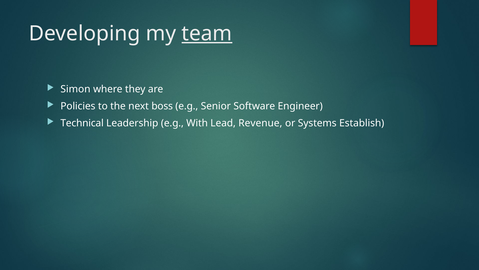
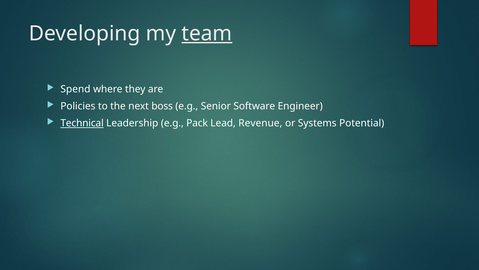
Simon: Simon -> Spend (75, 89)
Technical underline: none -> present (82, 123)
With: With -> Pack (197, 123)
Establish: Establish -> Potential (362, 123)
